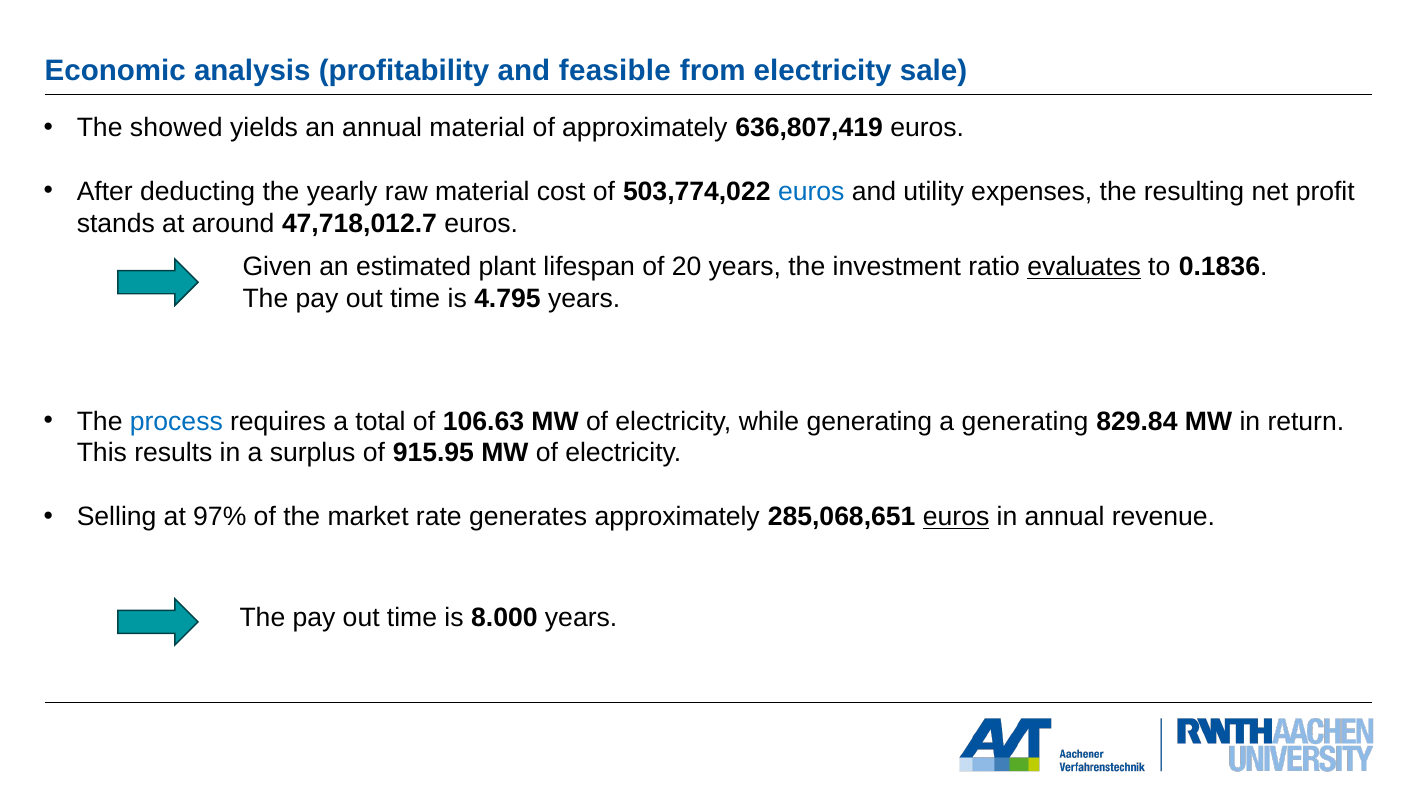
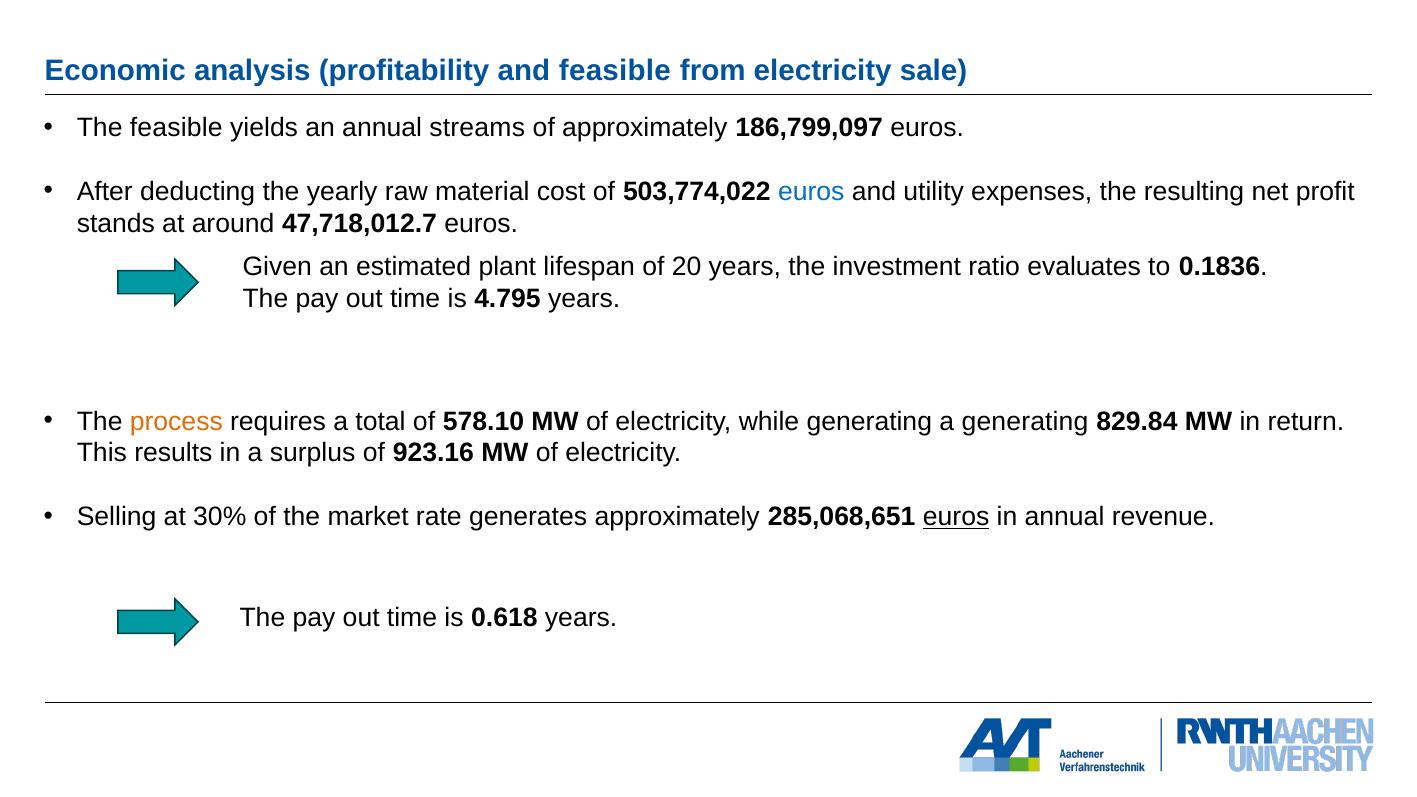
The showed: showed -> feasible (176, 128)
annual material: material -> streams (477, 128)
636,807,419: 636,807,419 -> 186,799,097 (809, 128)
evaluates underline: present -> none (1084, 267)
process colour: blue -> orange (176, 421)
106.63: 106.63 -> 578.10 (483, 421)
915.95: 915.95 -> 923.16 (433, 453)
97%: 97% -> 30% (220, 517)
8.000: 8.000 -> 0.618 (504, 618)
